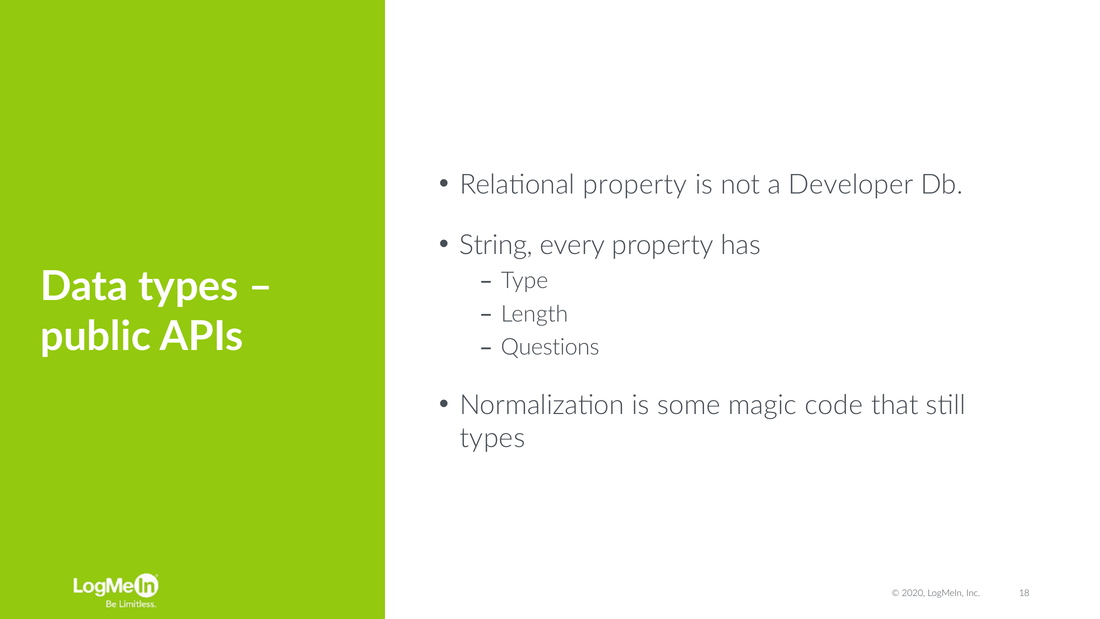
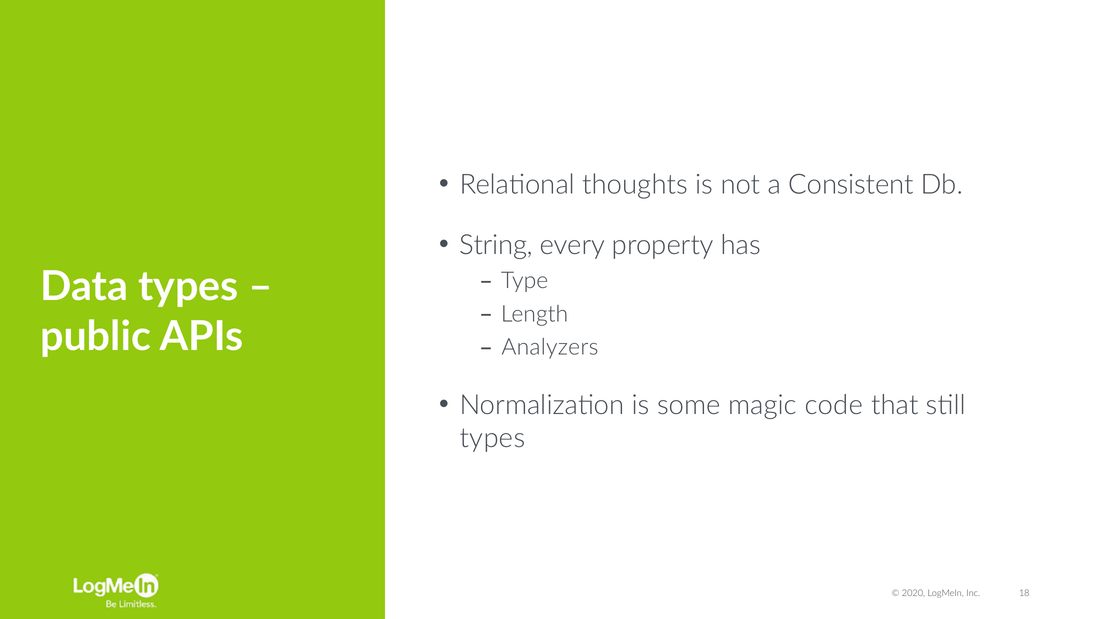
Relational property: property -> thoughts (635, 184)
Developer: Developer -> Consistent (851, 184)
Questions: Questions -> Analyzers (550, 347)
